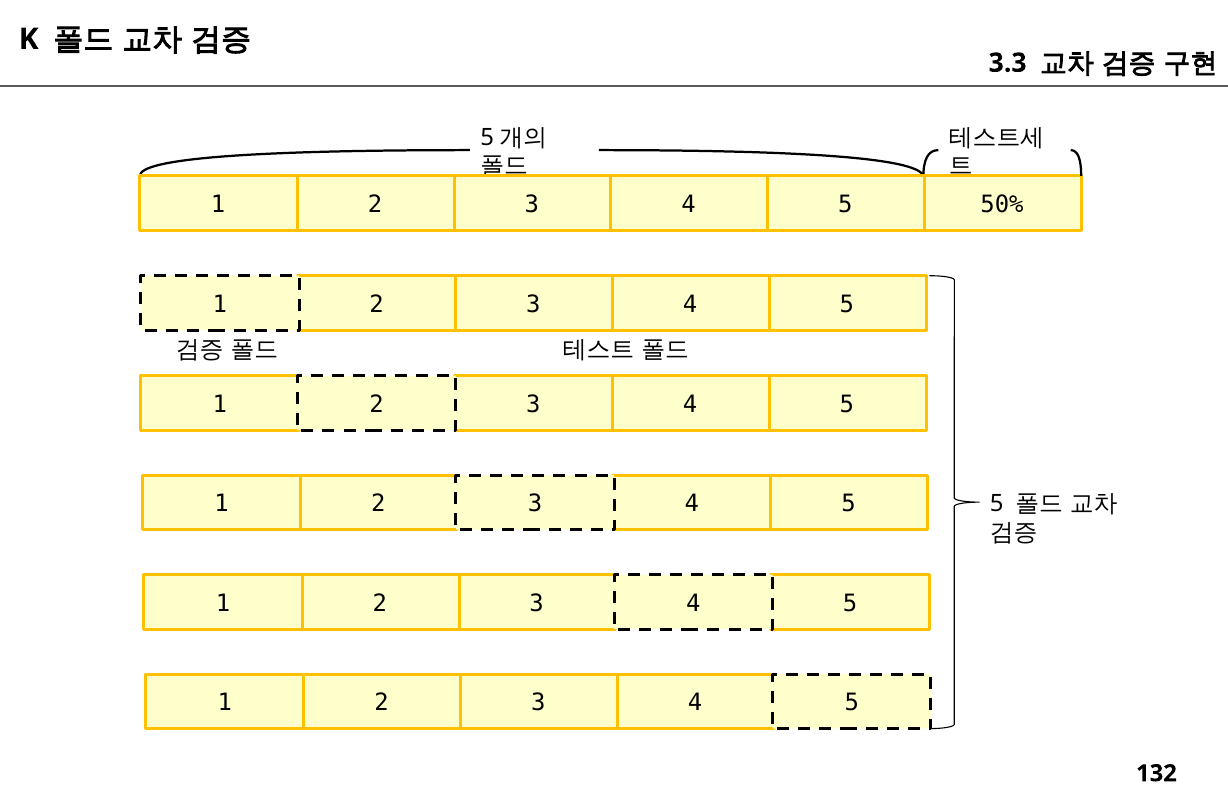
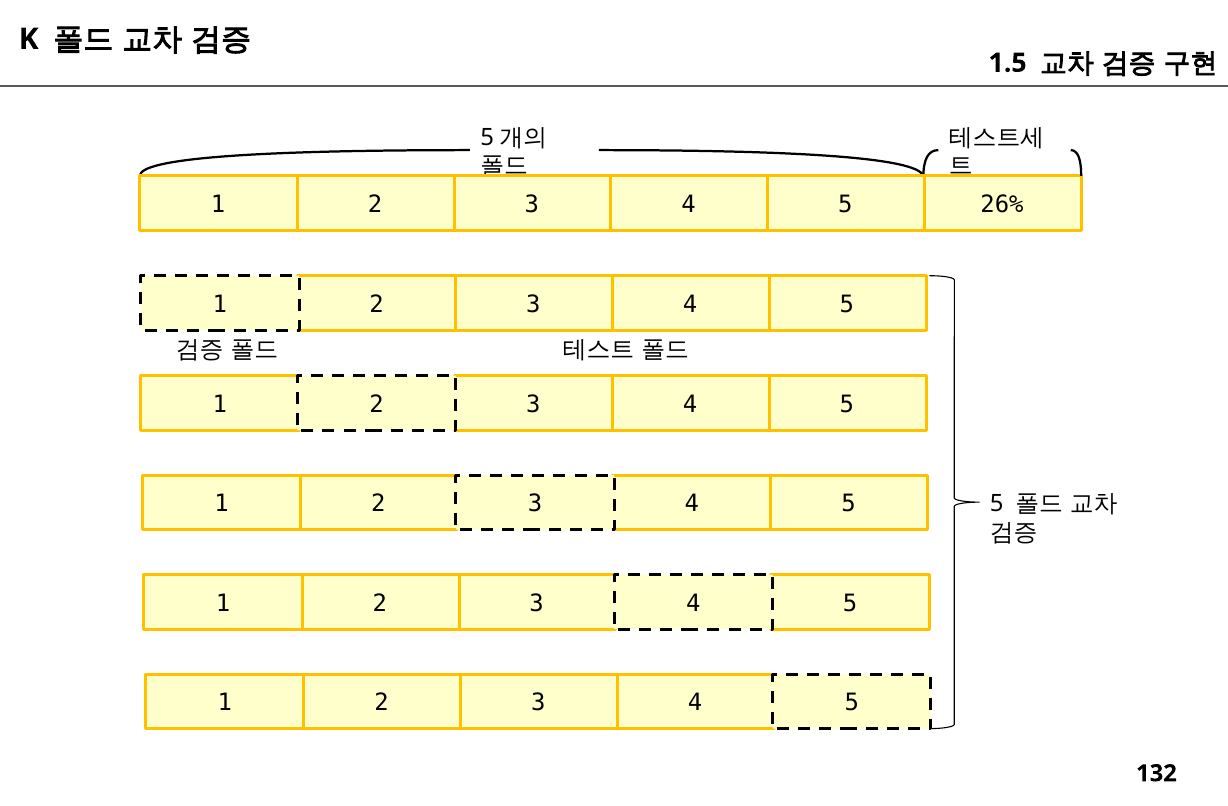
3.3: 3.3 -> 1.5 (1008, 63)
50%: 50% -> 26% (1002, 205)
